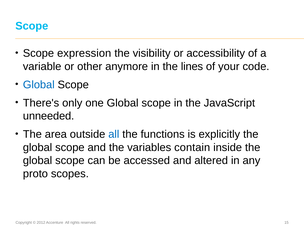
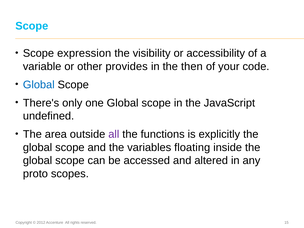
anymore: anymore -> provides (127, 66)
lines: lines -> then (192, 66)
unneeded: unneeded -> undefined (49, 116)
all colour: blue -> purple (114, 134)
contain: contain -> floating (192, 147)
